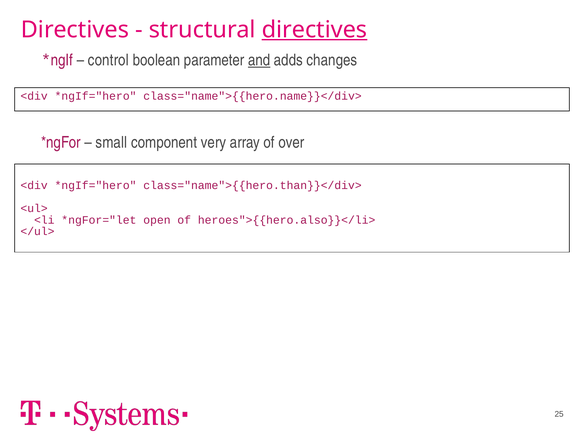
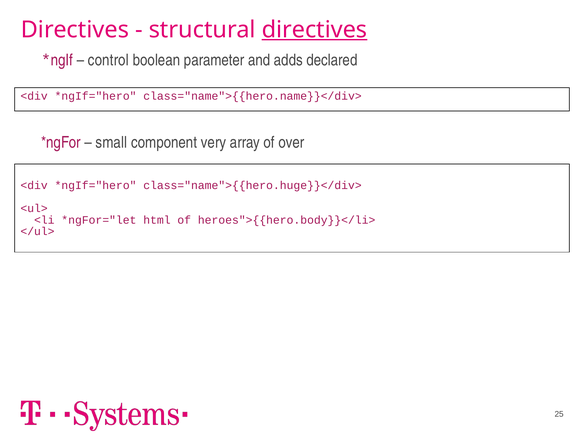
and underline: present -> none (259, 60)
changes: changes -> declared (332, 60)
class="name">{{hero.than}}</div>: class="name">{{hero.than}}</div> -> class="name">{{hero.huge}}</div> (252, 185)
open: open -> html (157, 220)
heroes">{{hero.also}}</li>: heroes">{{hero.also}}</li> -> heroes">{{hero.body}}</li> (287, 220)
